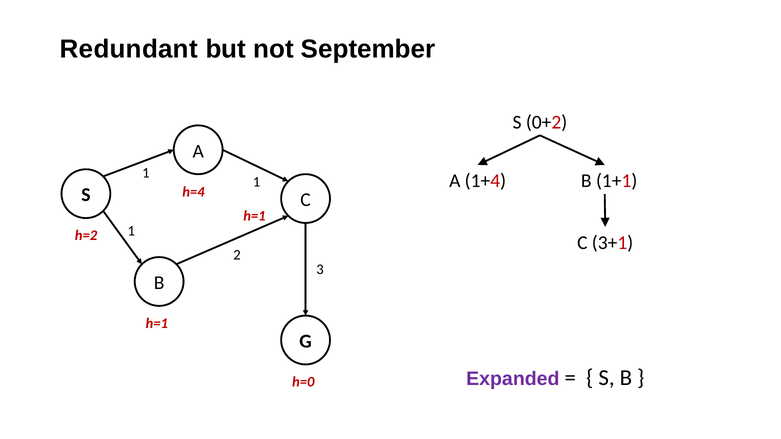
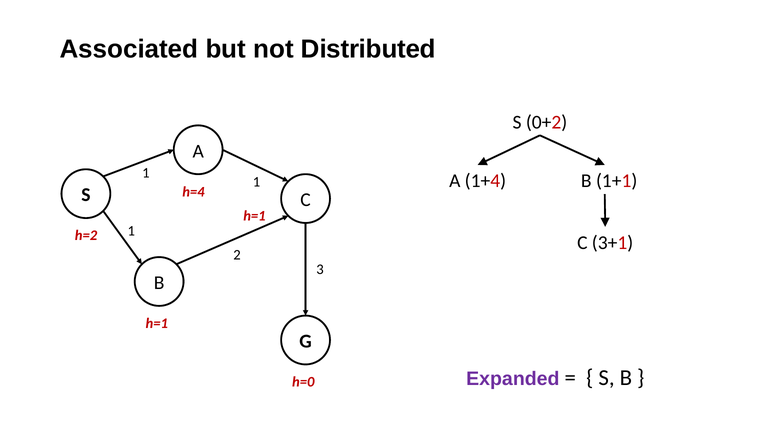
Redundant: Redundant -> Associated (129, 49)
September: September -> Distributed (368, 49)
